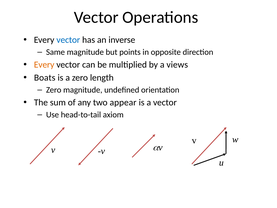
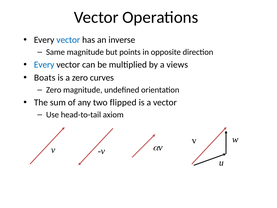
Every colour: orange -> blue (44, 65)
length: length -> curves (102, 78)
appear: appear -> flipped (123, 102)
